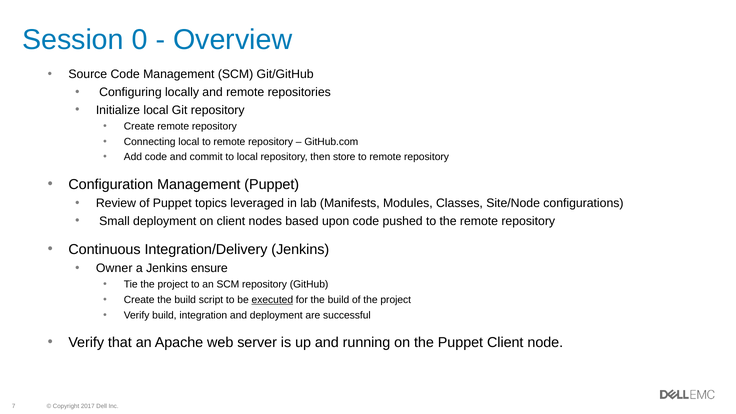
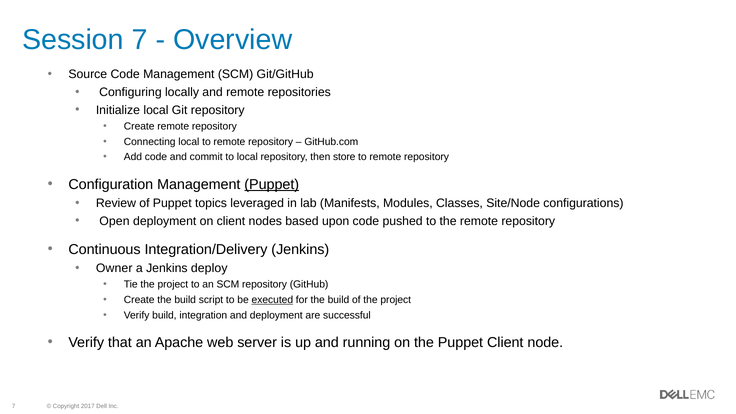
Session 0: 0 -> 7 (140, 40)
Puppet underline: none -> present (272, 184)
Small: Small -> Open (114, 221)
ensure: ensure -> deploy (209, 268)
